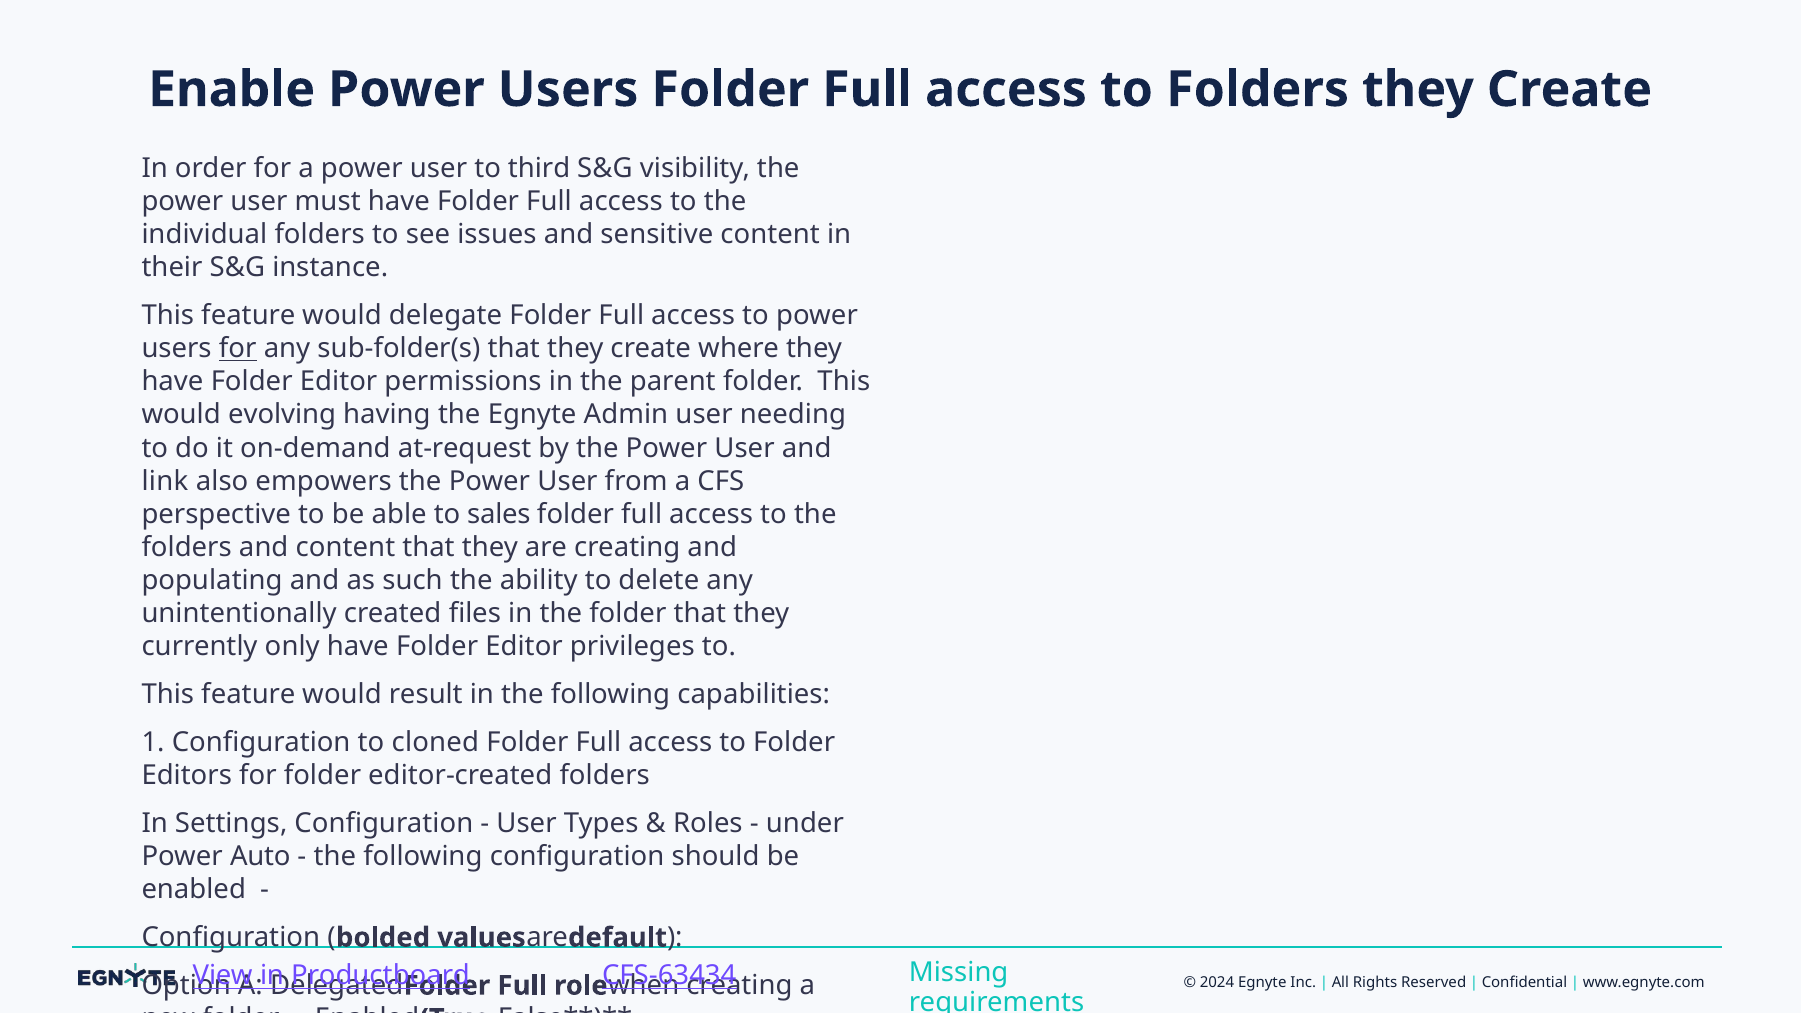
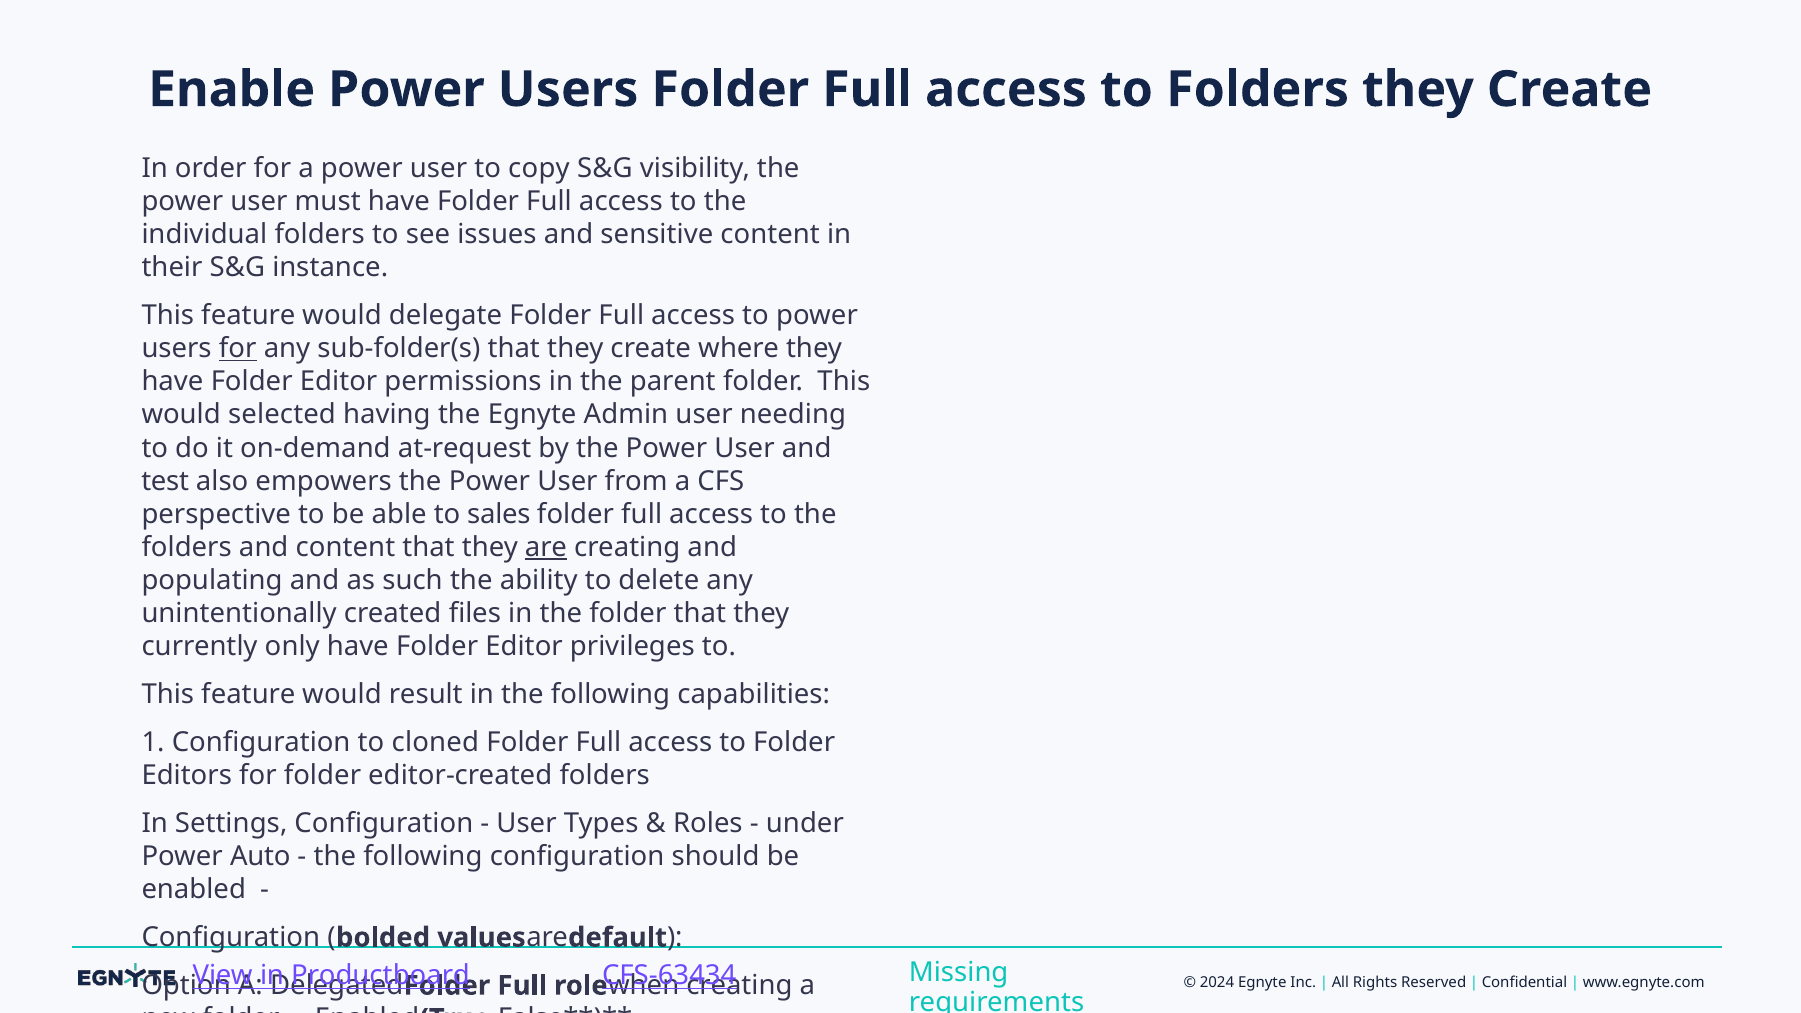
third: third -> copy (539, 169)
evolving: evolving -> selected (282, 415)
link: link -> test (165, 481)
are underline: none -> present (546, 547)
